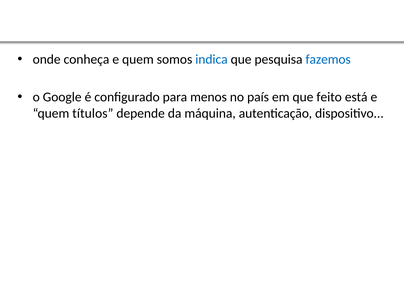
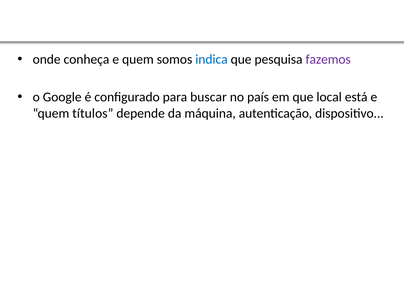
fazemos colour: blue -> purple (328, 60)
menos: menos -> buscar (208, 97)
feito: feito -> local (329, 97)
